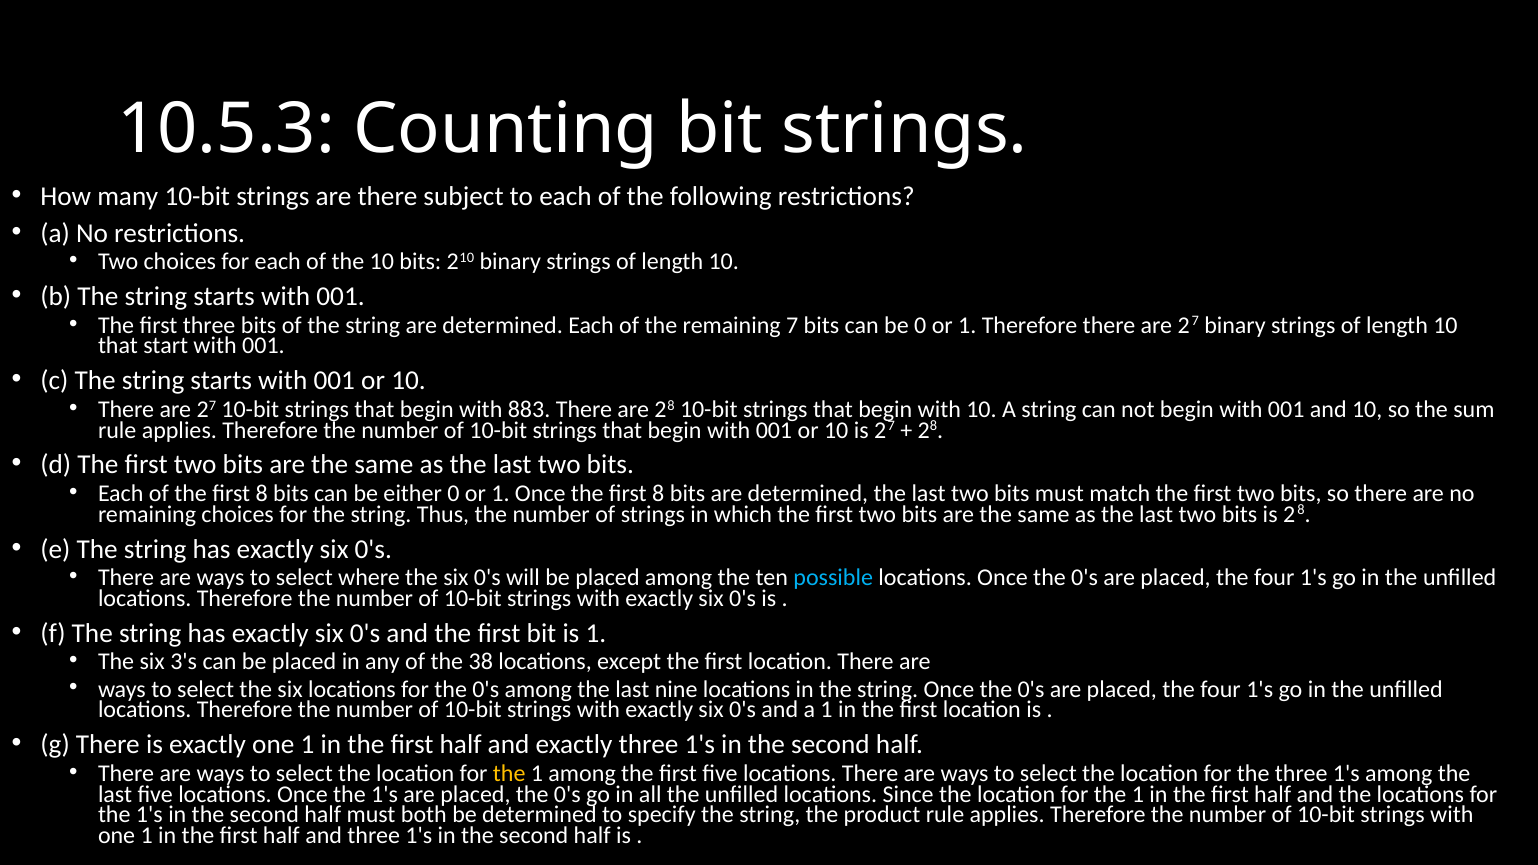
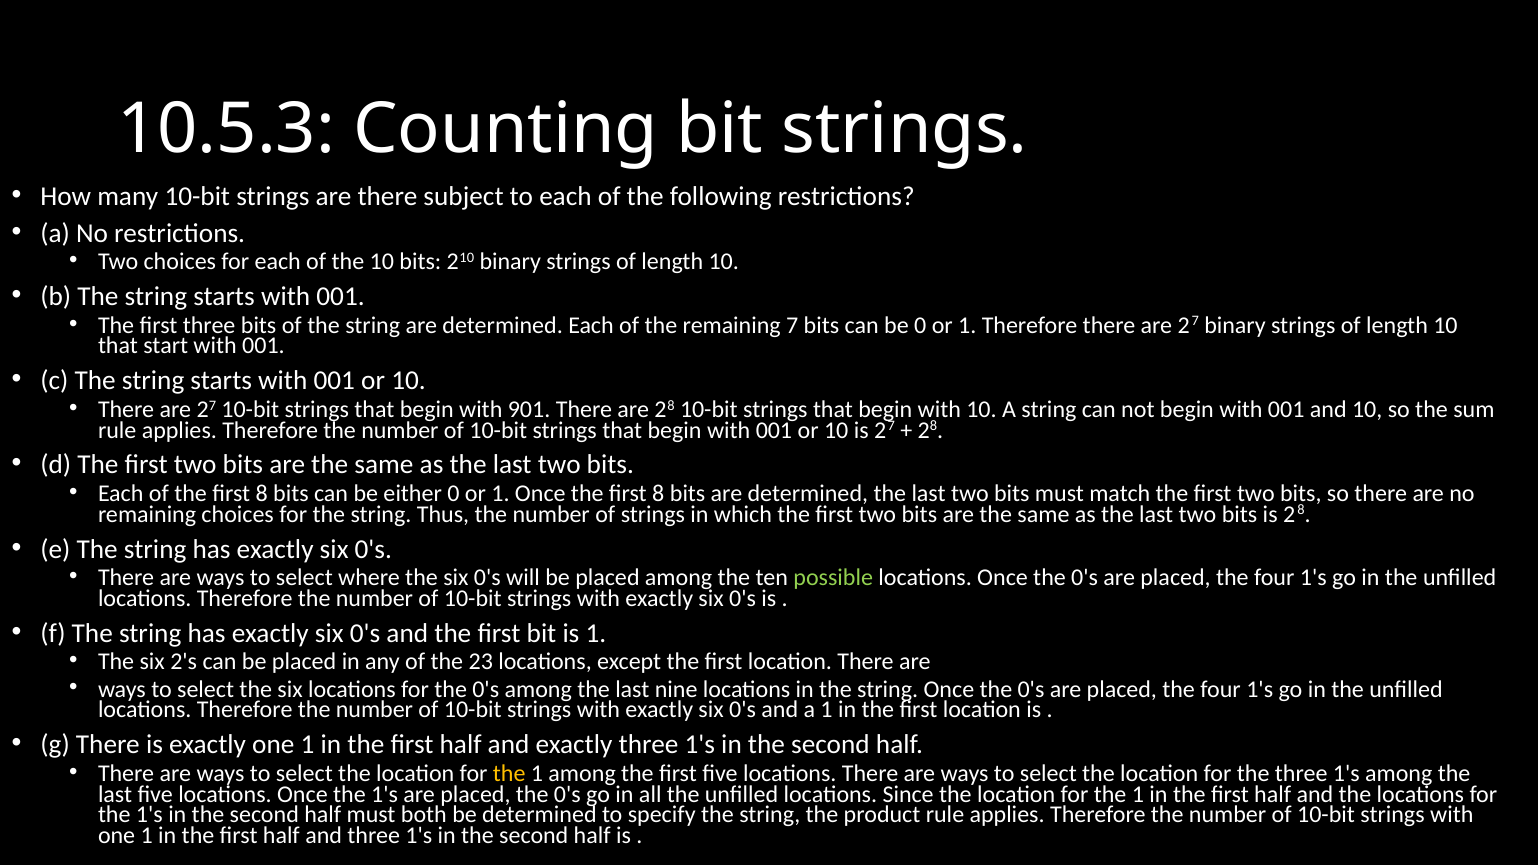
883: 883 -> 901 (529, 410)
possible colour: light blue -> light green (833, 578)
3's: 3's -> 2's (184, 662)
38: 38 -> 23 (481, 662)
